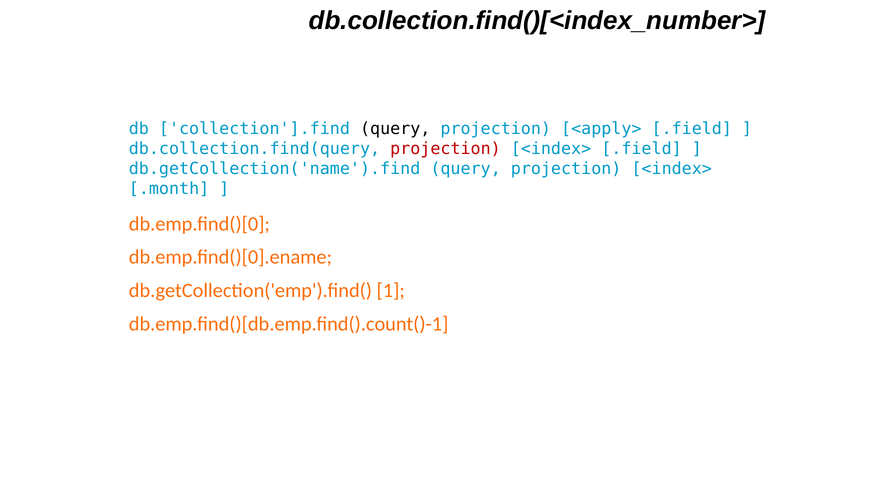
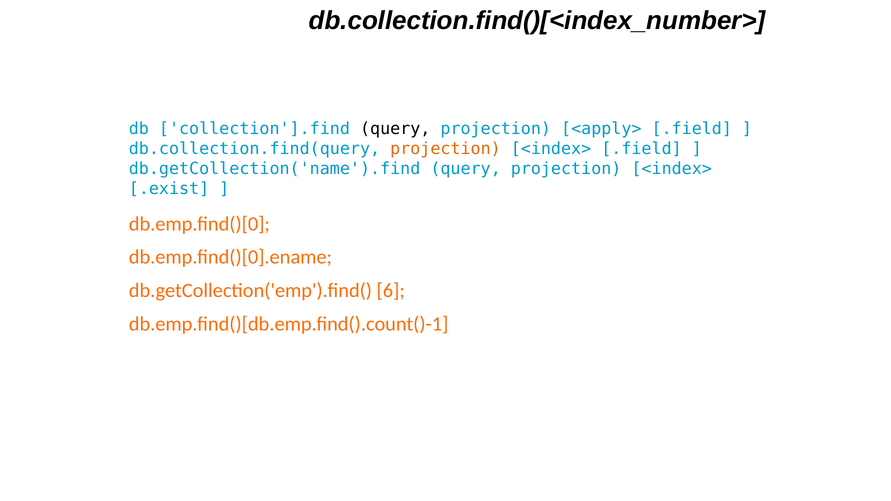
projection colour: red -> orange (445, 149)
.month: .month -> .exist (169, 189)
1: 1 -> 6 (391, 291)
